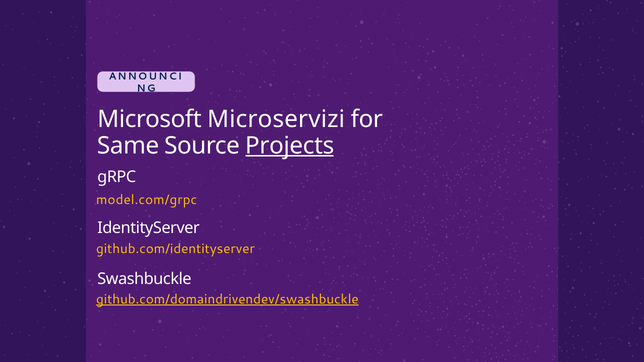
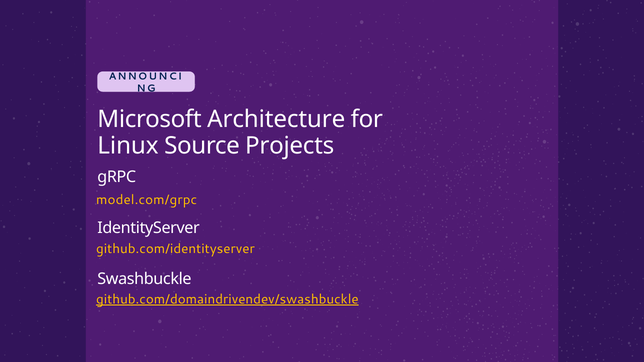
Microservizi: Microservizi -> Architecture (276, 120)
Same: Same -> Linux (128, 146)
Projects underline: present -> none (290, 146)
